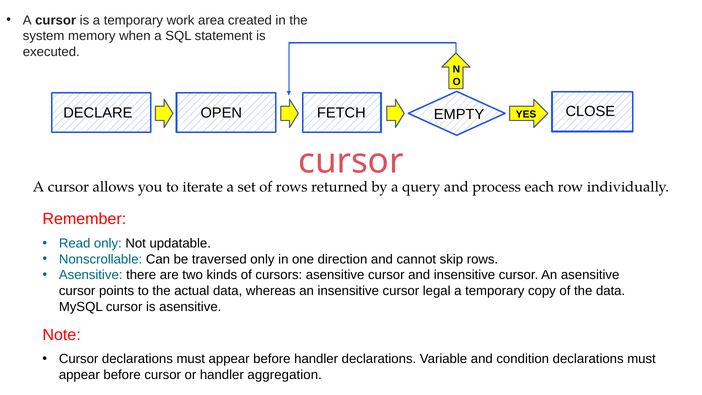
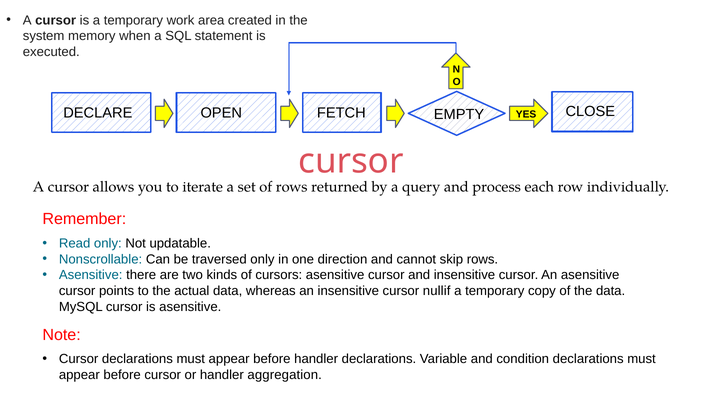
legal: legal -> nullif (437, 291)
